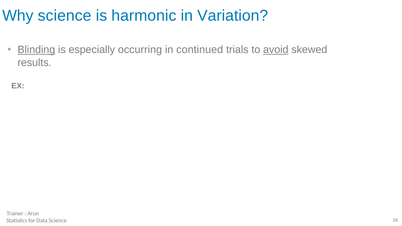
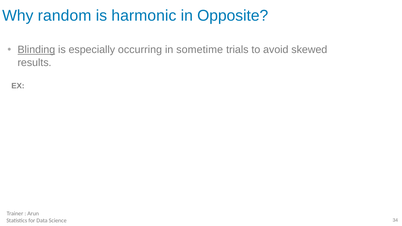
Why science: science -> random (65, 16)
Variation: Variation -> Opposite (233, 16)
continued: continued -> sometime (200, 50)
avoid underline: present -> none (276, 50)
